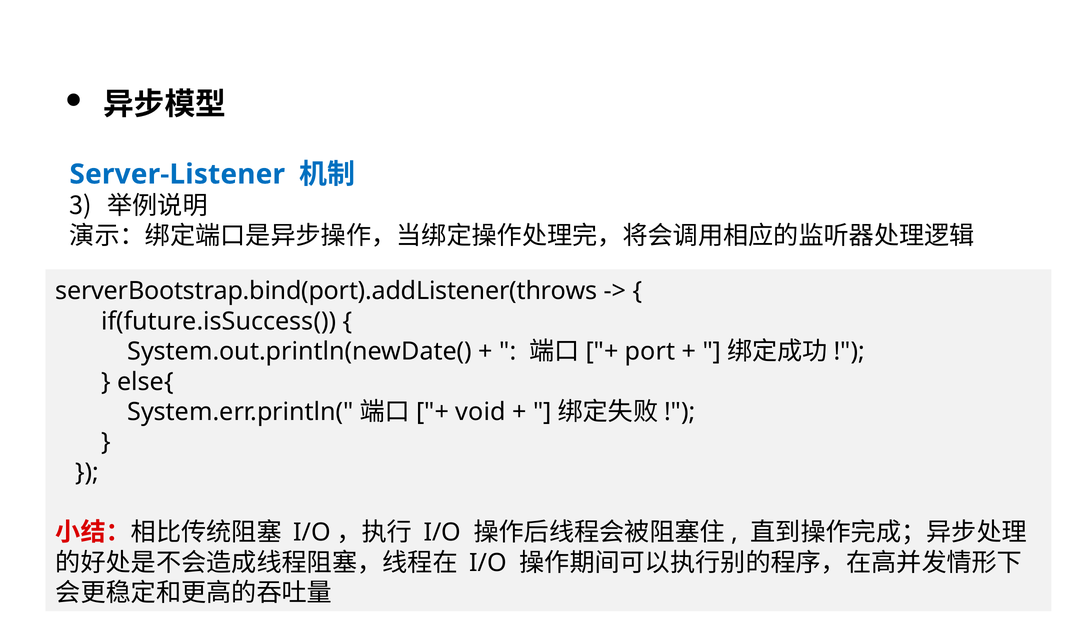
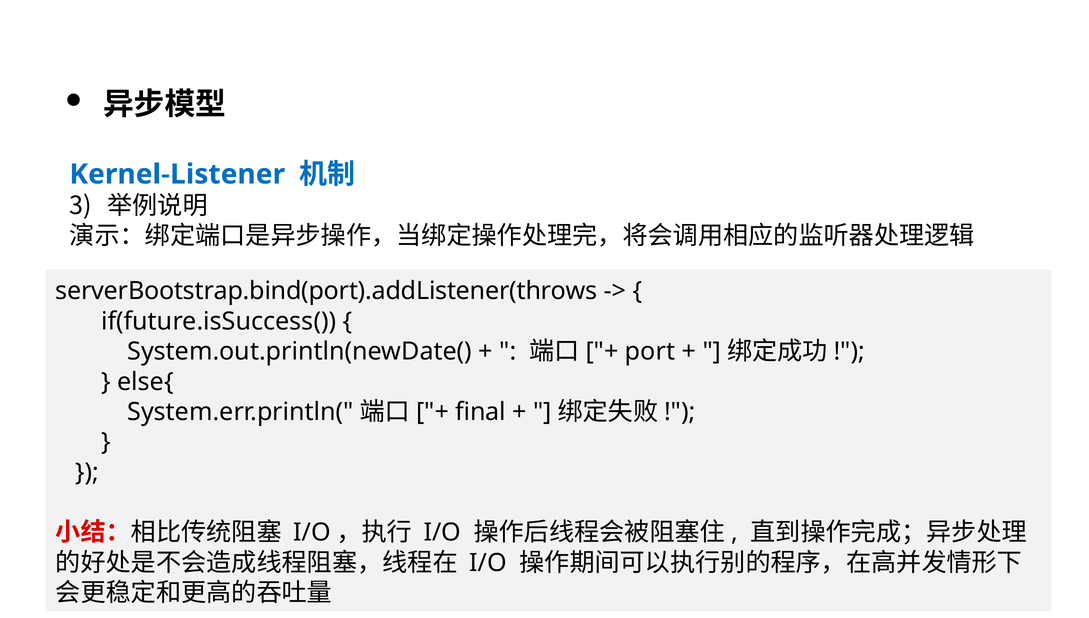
Server-Listener: Server-Listener -> Kernel-Listener (177, 174)
void: void -> final (481, 412)
